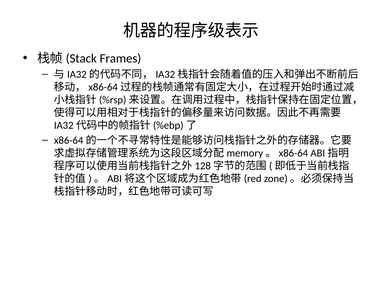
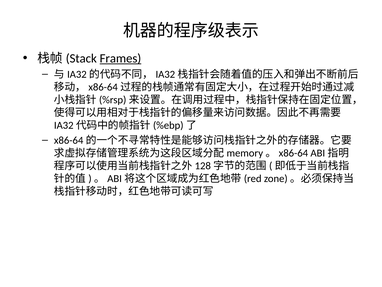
Frames underline: none -> present (120, 58)
